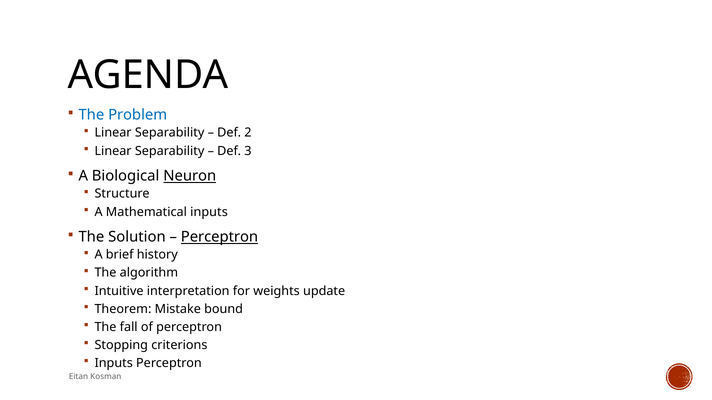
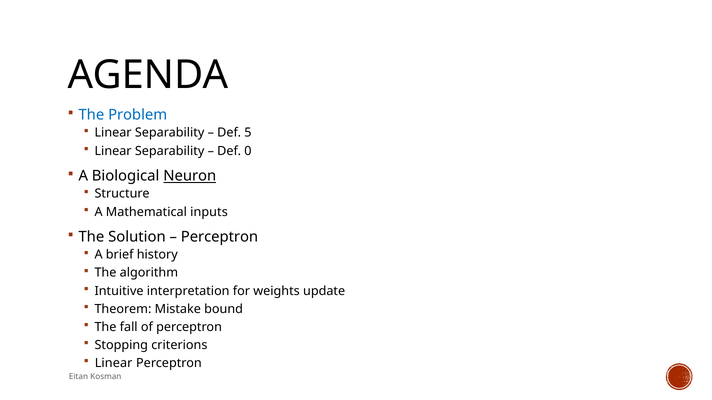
2: 2 -> 5 (248, 133)
3: 3 -> 0 (248, 151)
Perceptron underline: present -> none (219, 237)
Inputs: Inputs -> Linear (114, 364)
